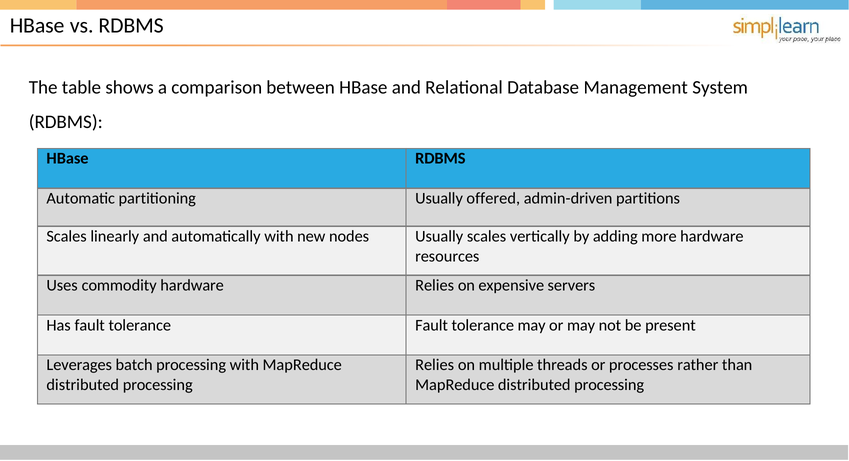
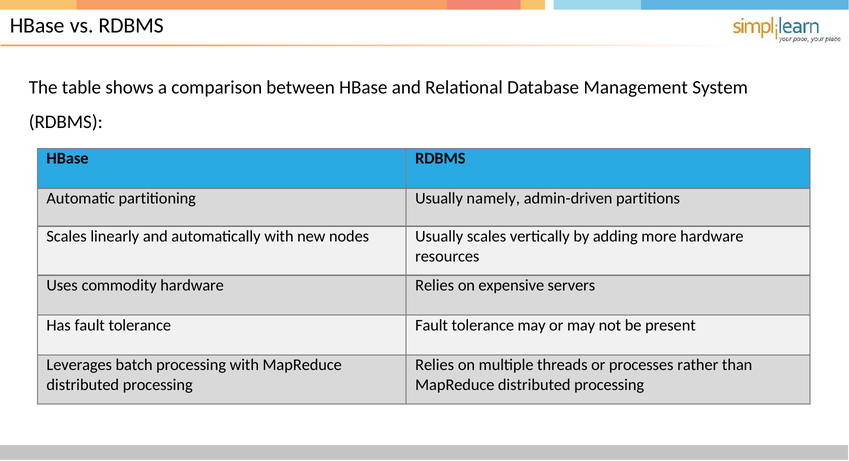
offered: offered -> namely (493, 198)
